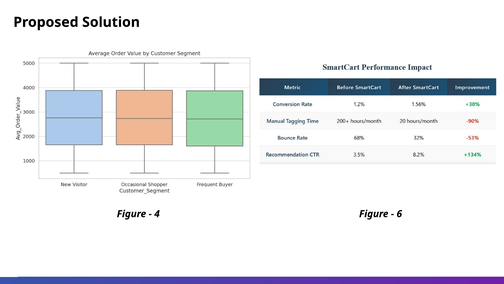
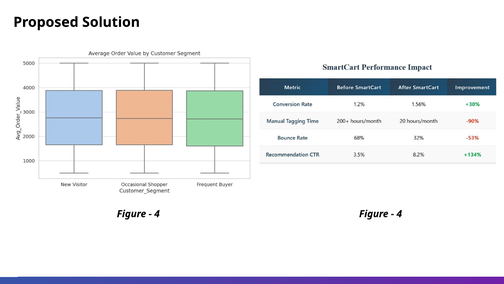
6: 6 -> 4 (399, 214)
